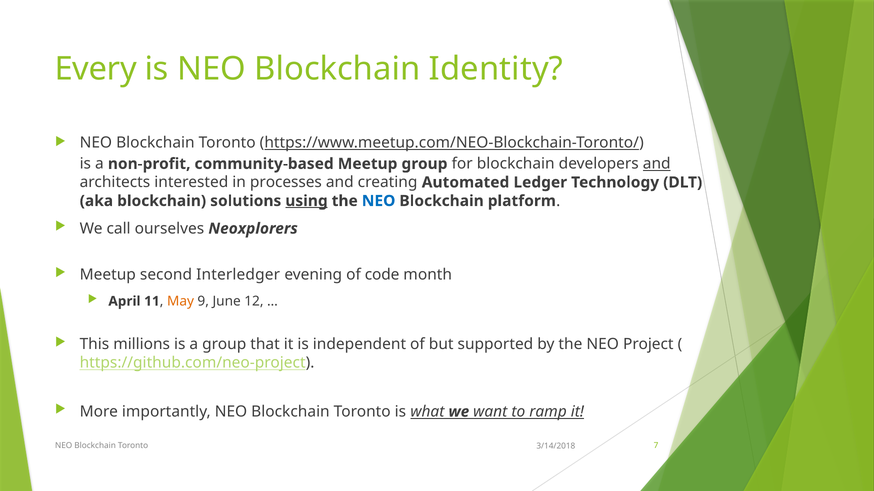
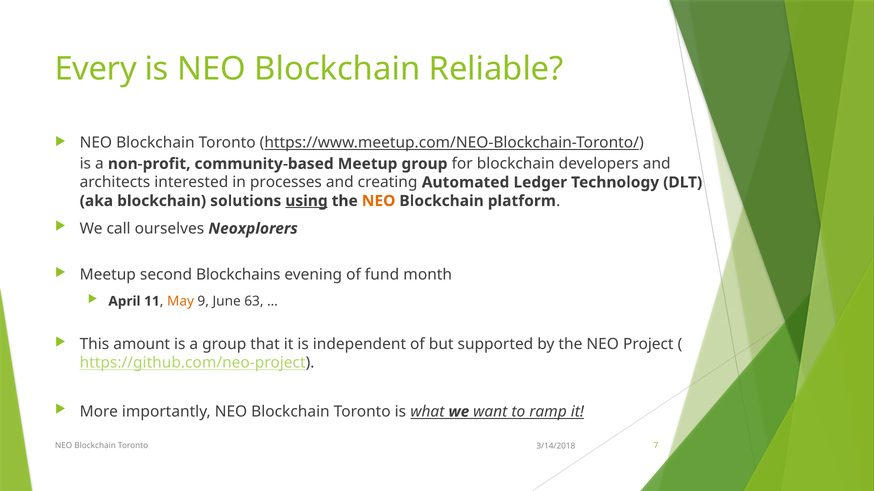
Identity: Identity -> Reliable (496, 69)
and underline: present -> none (657, 164)
NEO colour: blue -> orange (379, 201)
Interledger: Interledger -> Blockchains (238, 275)
code: code -> fund (382, 275)
12: 12 -> 63 (254, 302)
millions: millions -> amount (142, 345)
